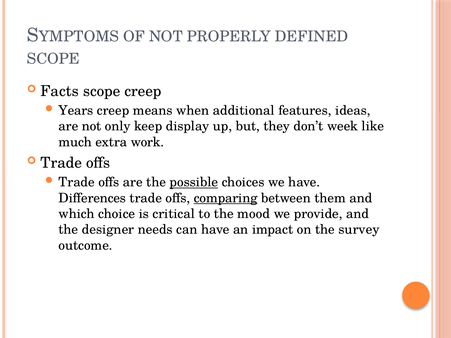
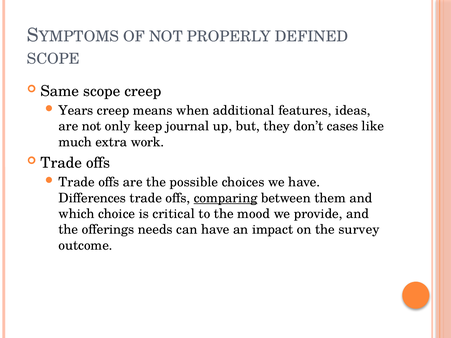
Facts: Facts -> Same (60, 91)
display: display -> journal (188, 126)
week: week -> cases (343, 126)
possible underline: present -> none (194, 182)
designer: designer -> offerings (108, 230)
